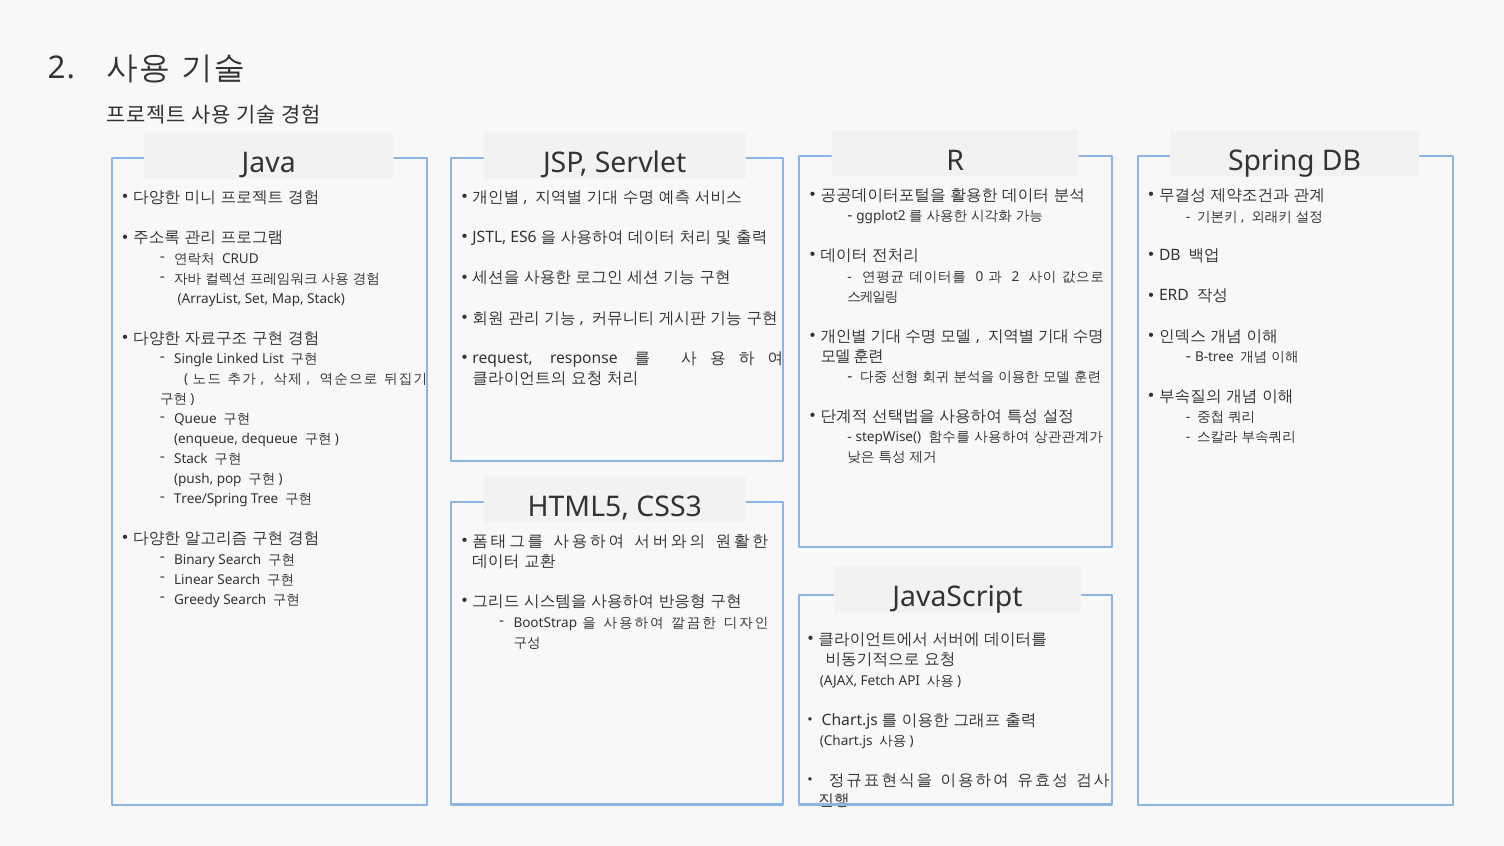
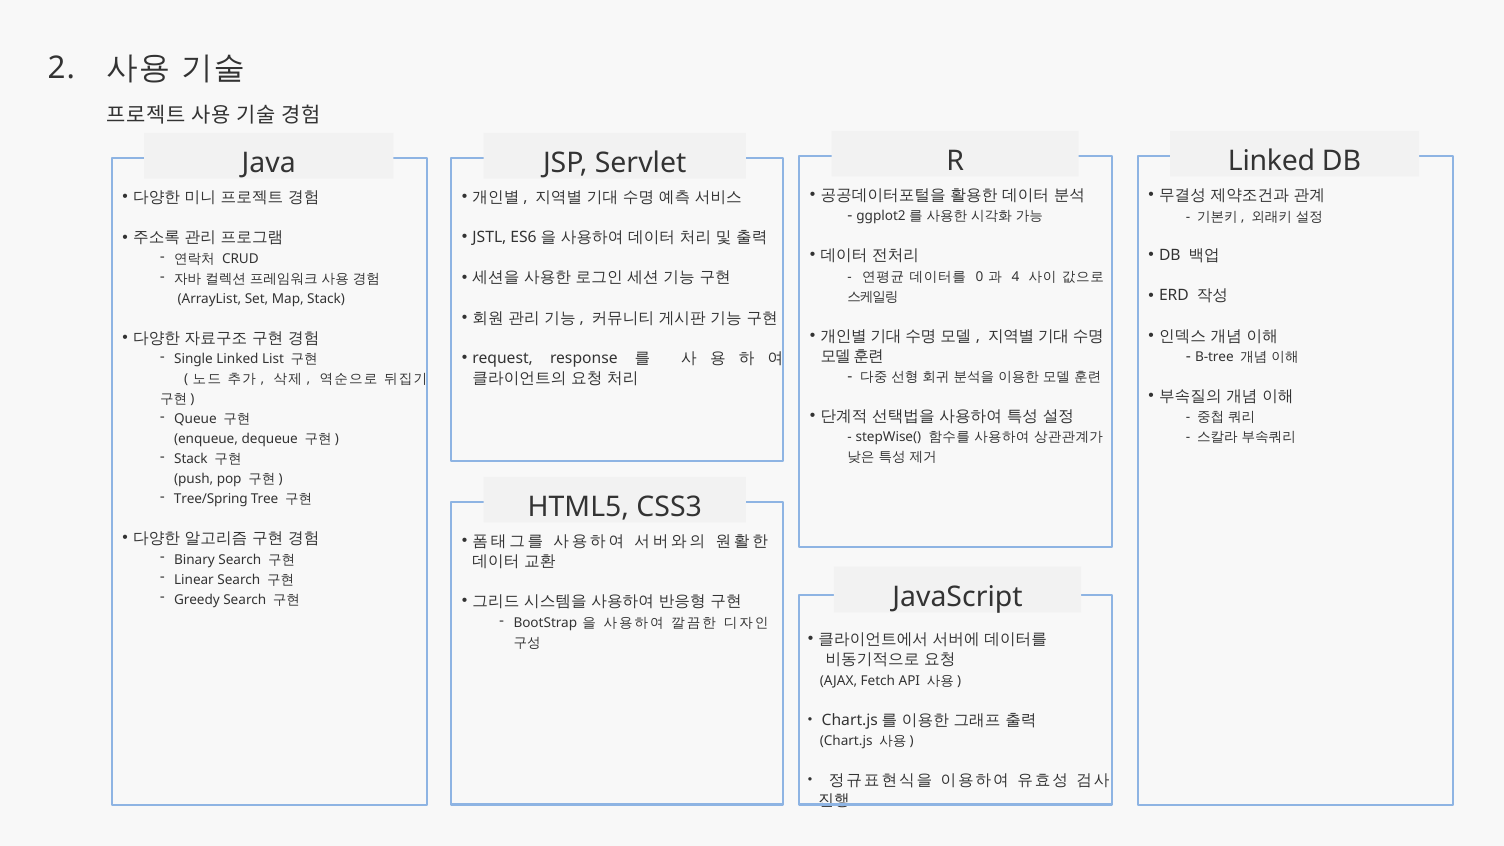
Spring: Spring -> Linked (1271, 161)
2: 2 -> 4 (1016, 277)
